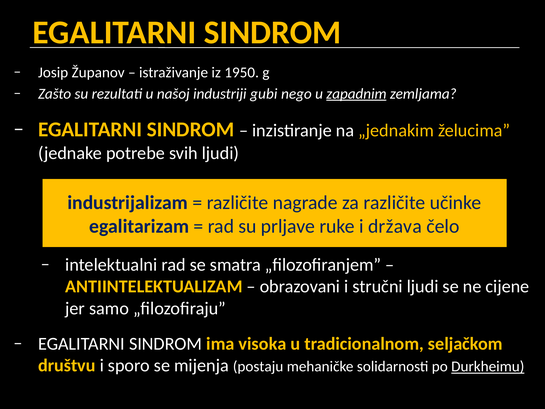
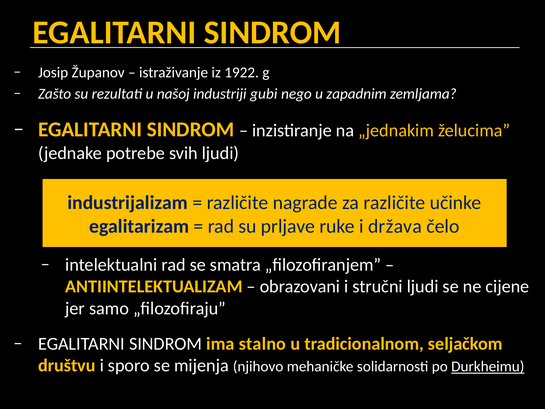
1950: 1950 -> 1922 (242, 72)
zapadnim underline: present -> none (356, 94)
visoka: visoka -> stalno (262, 344)
postaju: postaju -> njihovo (258, 366)
